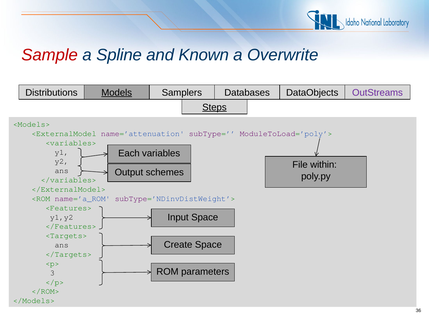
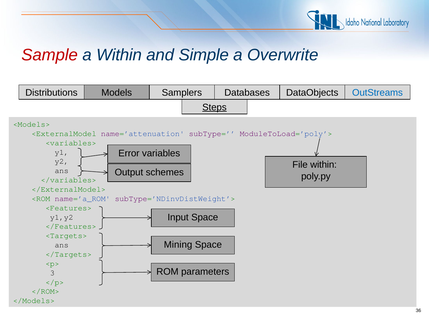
a Spline: Spline -> Within (119, 55)
Known: Known -> Simple (204, 55)
Models underline: present -> none (117, 93)
OutStreams colour: purple -> blue (377, 93)
Each: Each -> Error (129, 154)
Create: Create -> Mining (178, 245)
